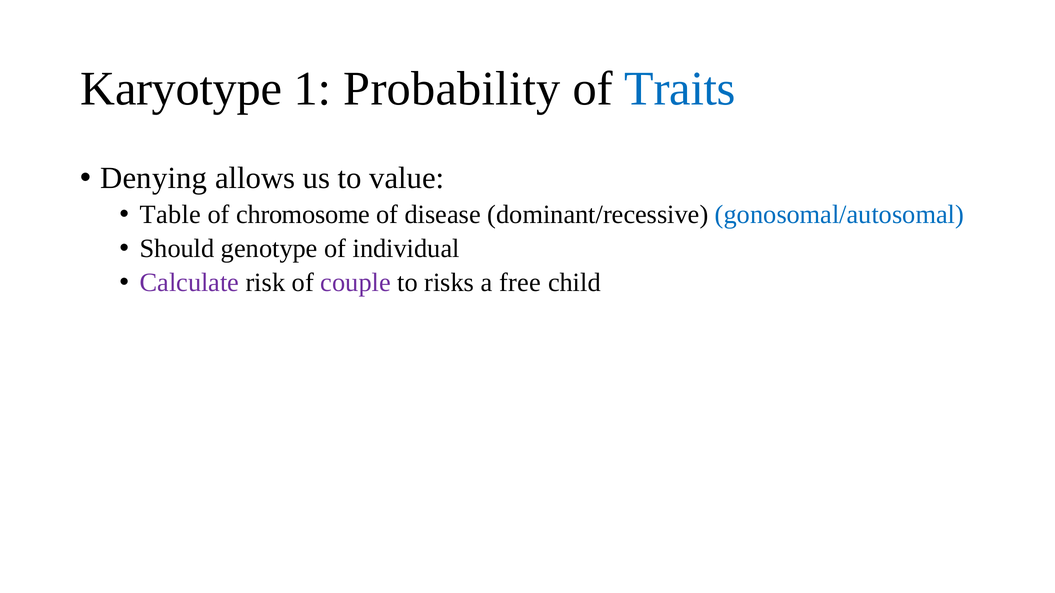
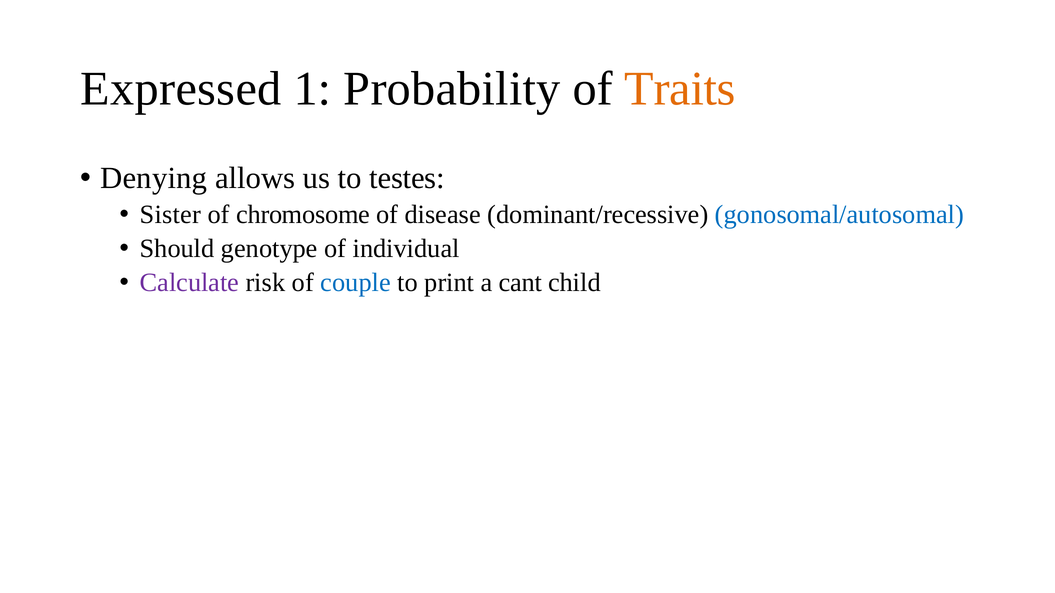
Karyotype: Karyotype -> Expressed (181, 89)
Traits colour: blue -> orange (680, 89)
value: value -> testes (407, 178)
Table: Table -> Sister (170, 215)
couple colour: purple -> blue (356, 283)
risks: risks -> print (449, 283)
free: free -> cant (520, 283)
